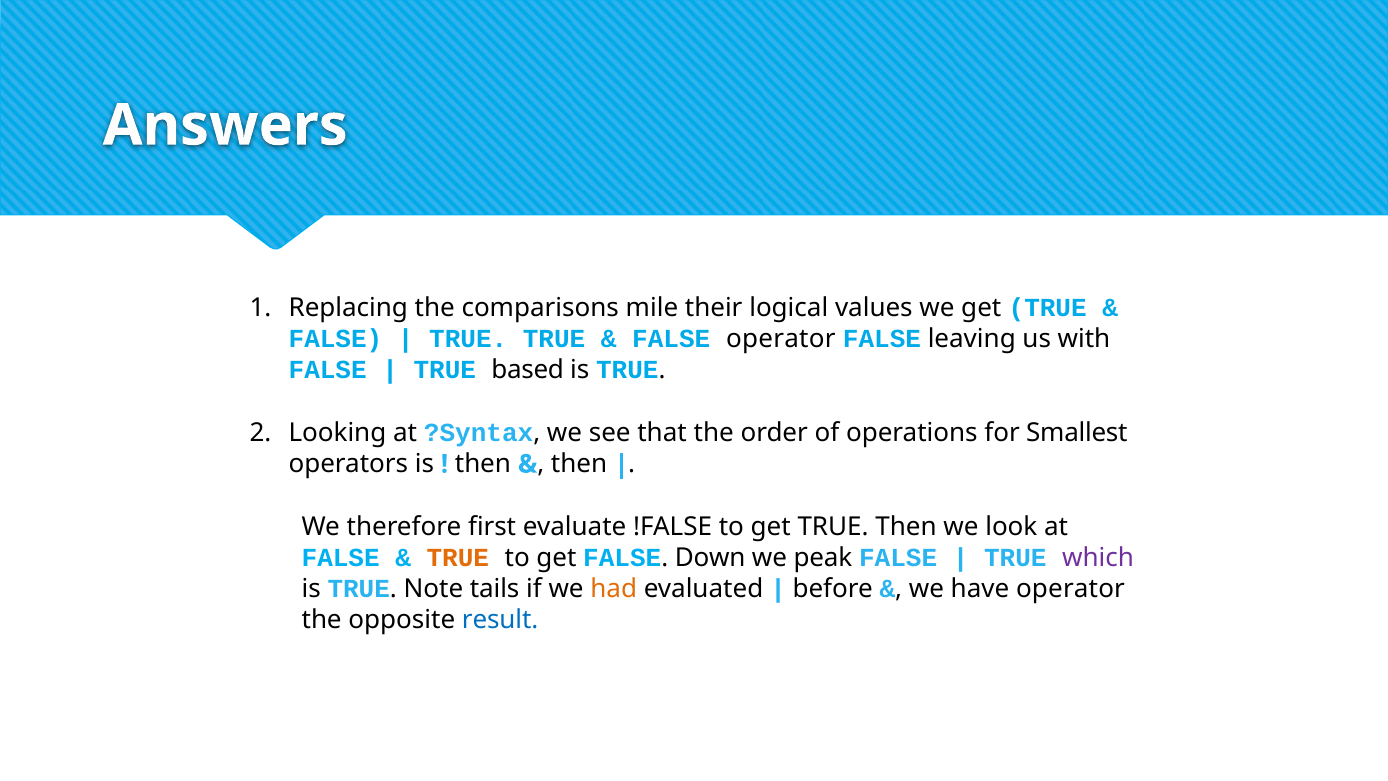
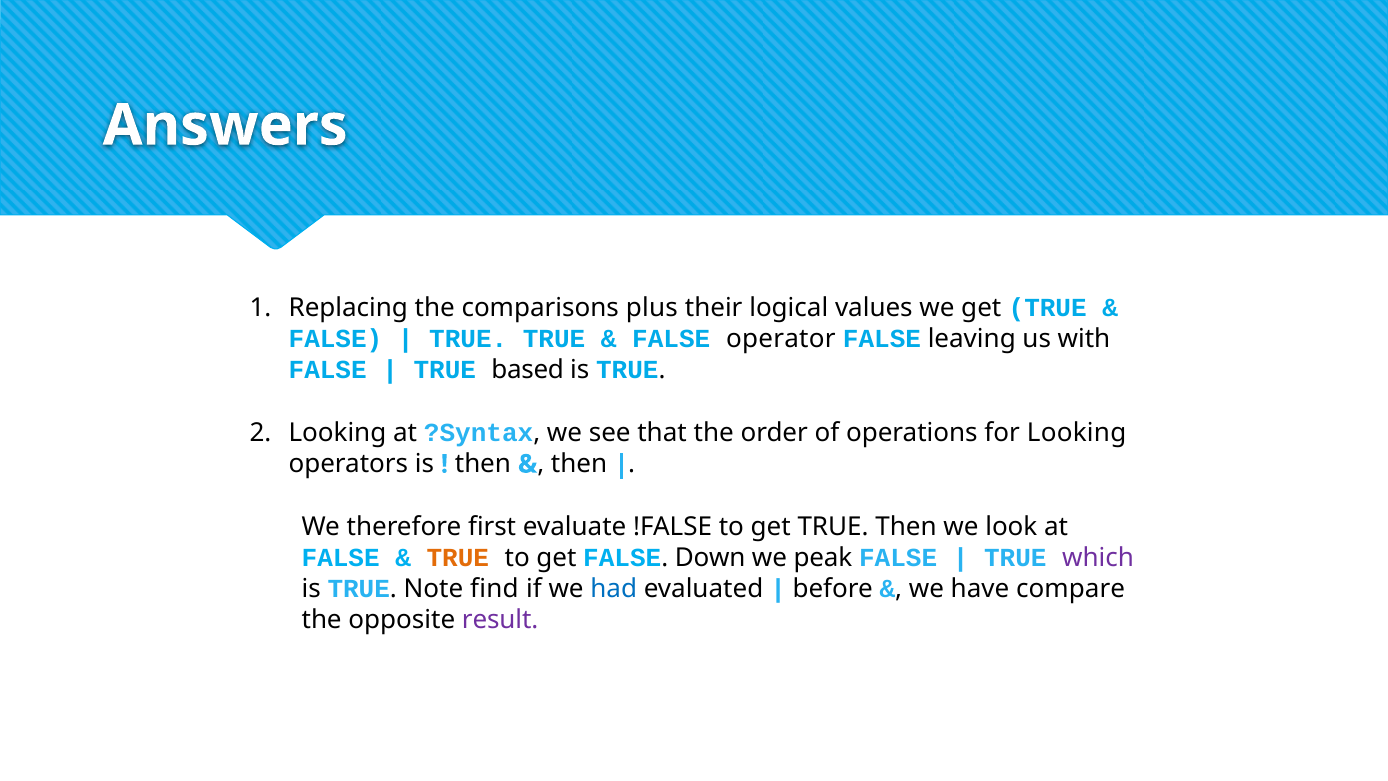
mile: mile -> plus (652, 308)
for Smallest: Smallest -> Looking (1077, 433)
tails: tails -> find (494, 589)
had colour: orange -> blue (614, 589)
have operator: operator -> compare (1071, 589)
result colour: blue -> purple (500, 620)
